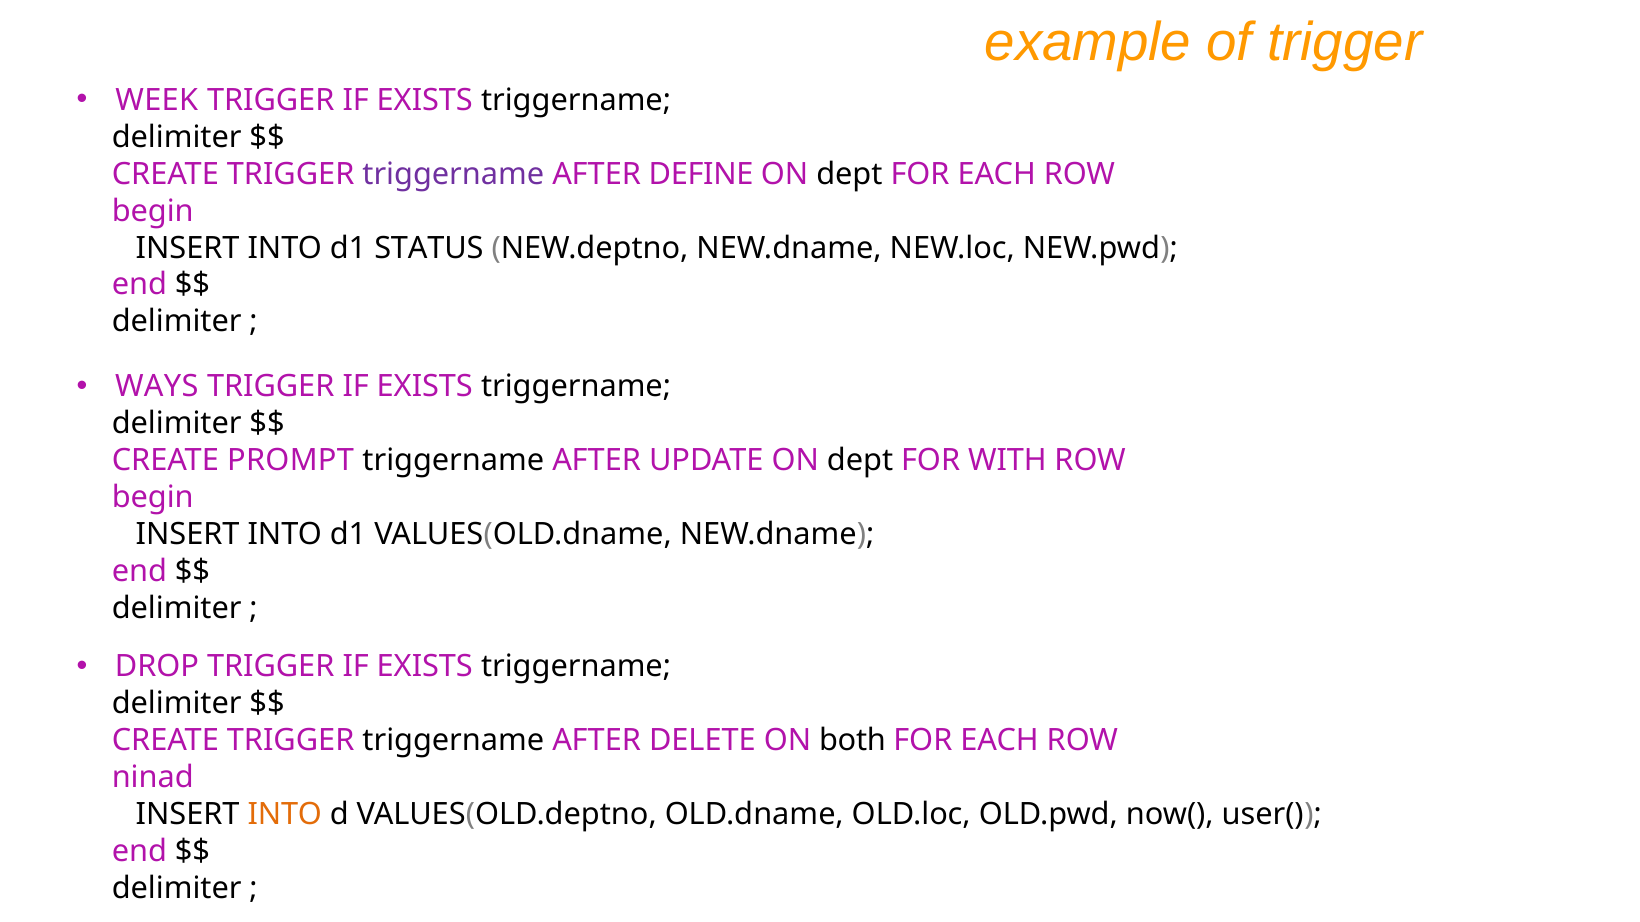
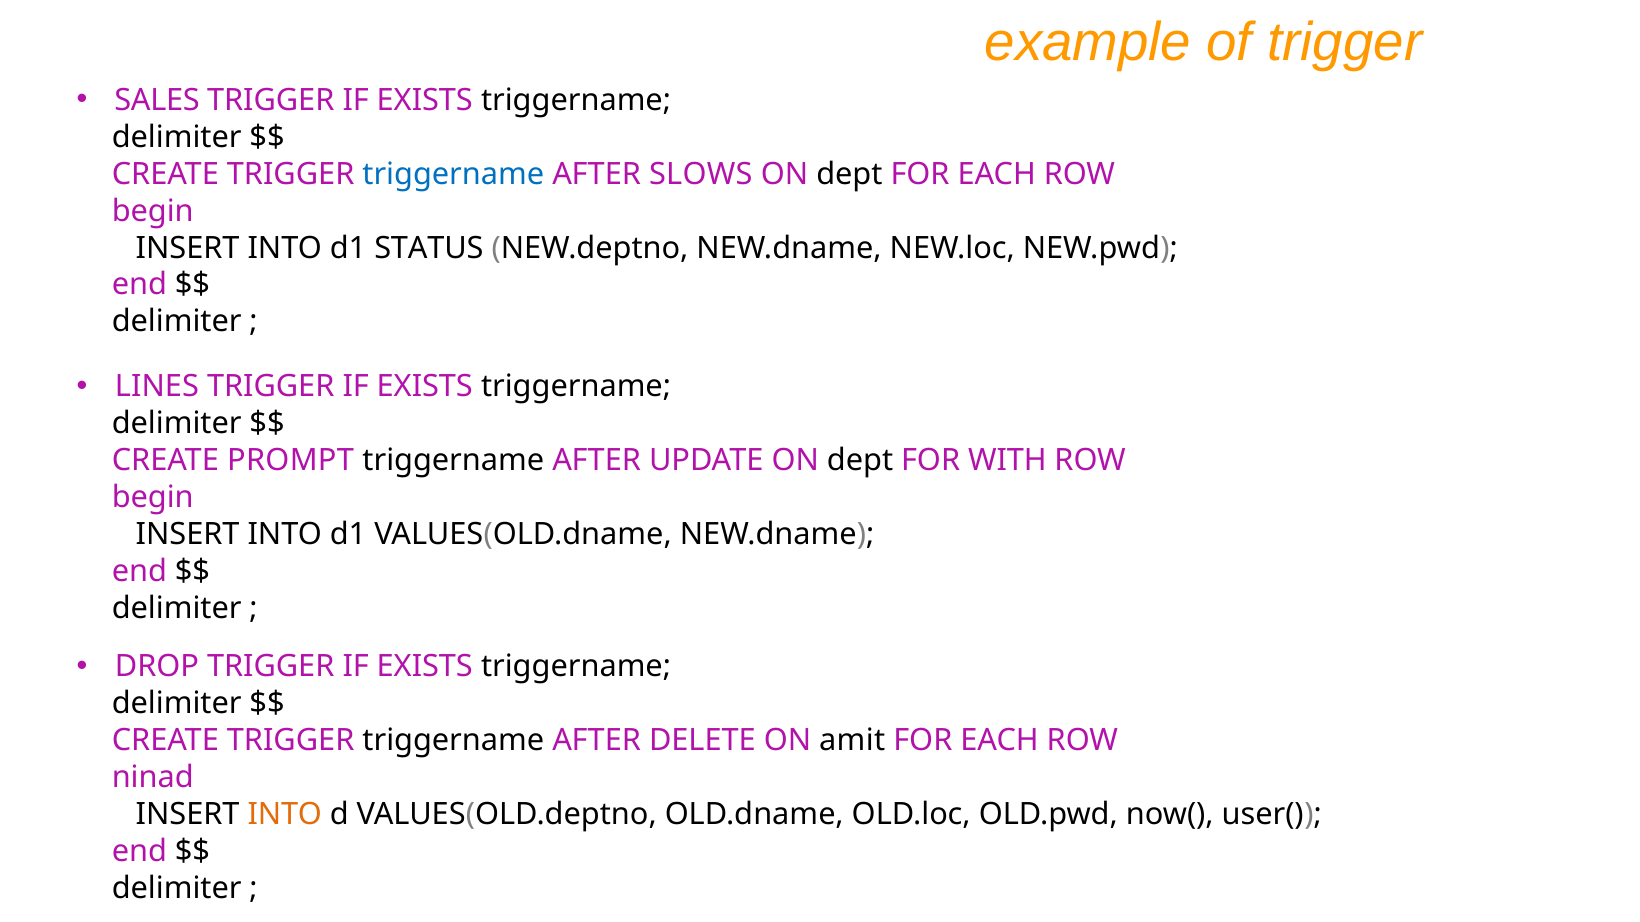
WEEK: WEEK -> SALES (157, 100)
triggername colour: purple -> blue (453, 174)
DEFINE: DEFINE -> SLOWS (701, 174)
WAYS: WAYS -> LINES (157, 387)
both: both -> amit (852, 741)
